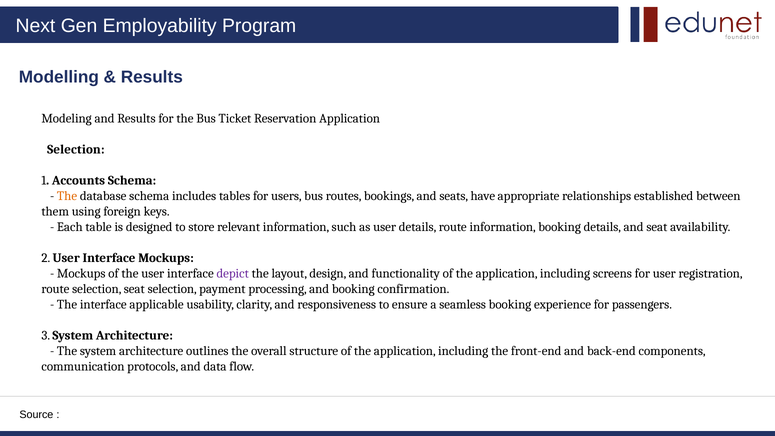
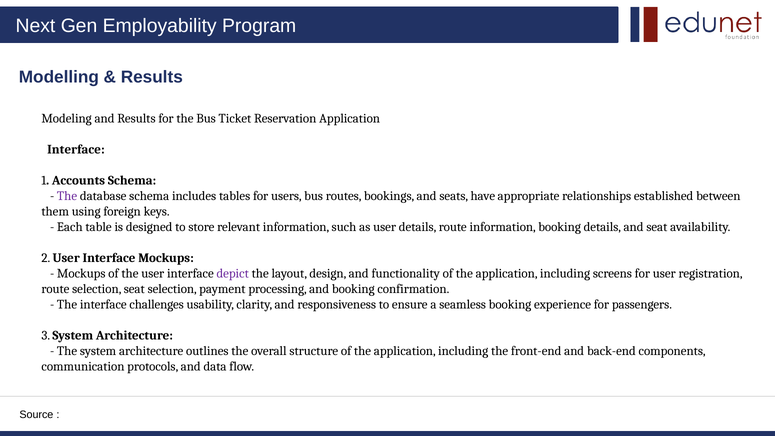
Selection: Selection -> Interface (76, 149)
The colour: orange -> purple (67, 196)
applicable: applicable -> challenges (157, 304)
